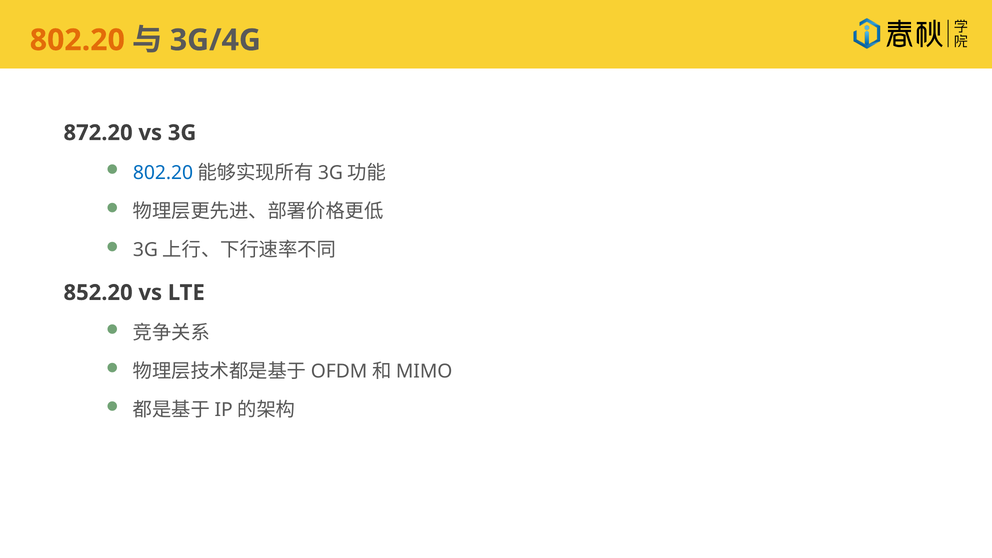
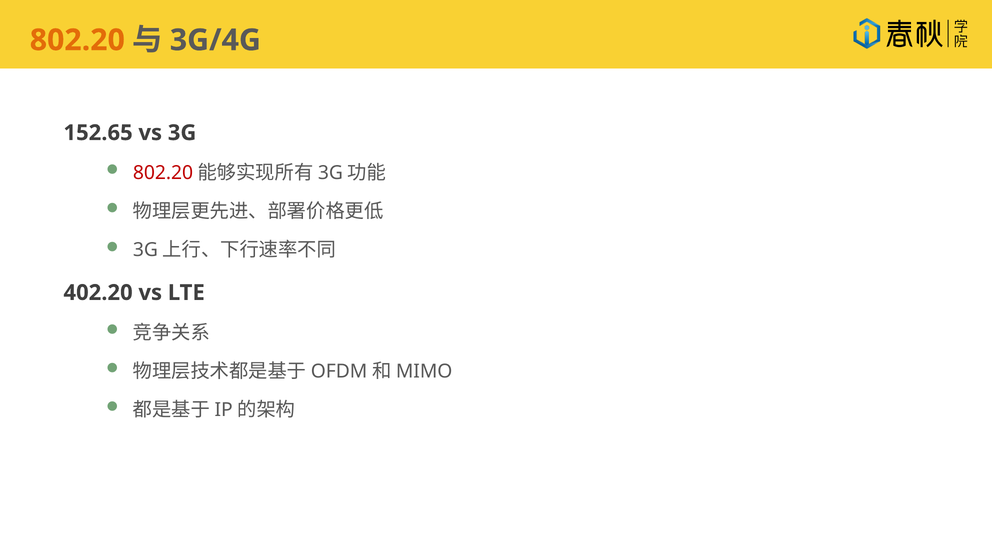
872.20: 872.20 -> 152.65 (98, 133)
802.20 colour: blue -> red (163, 173)
852.20: 852.20 -> 402.20 (98, 293)
